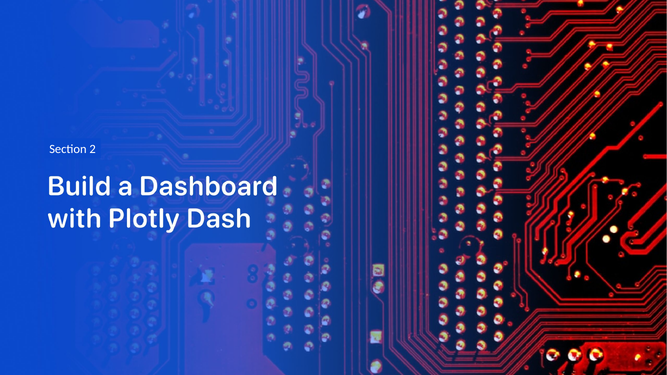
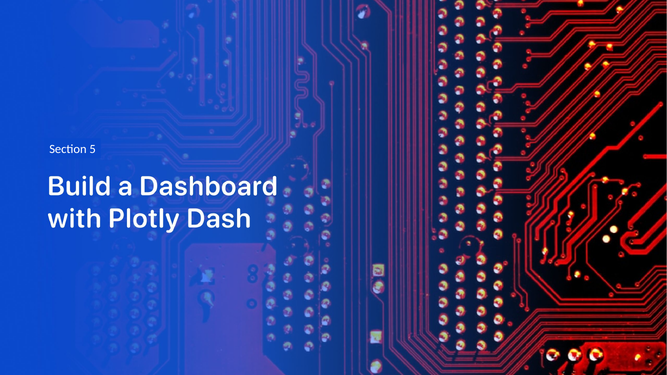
2: 2 -> 5 (93, 149)
